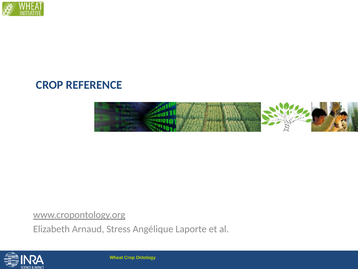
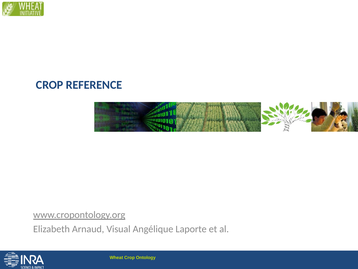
Stress: Stress -> Visual (118, 229)
